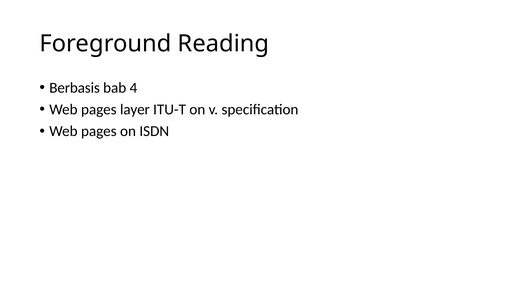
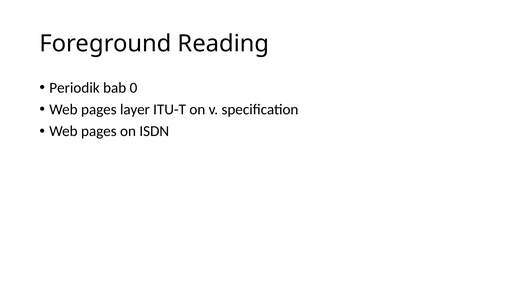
Berbasis: Berbasis -> Periodik (74, 88)
4: 4 -> 0 (133, 88)
